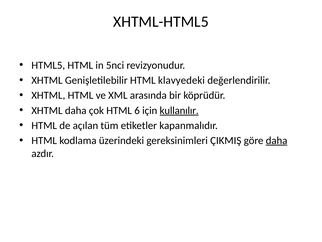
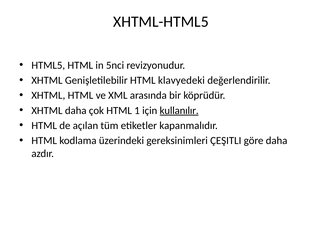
6: 6 -> 1 (137, 110)
ÇIKMIŞ: ÇIKMIŞ -> ÇEŞITLI (226, 140)
daha underline: present -> none (277, 140)
